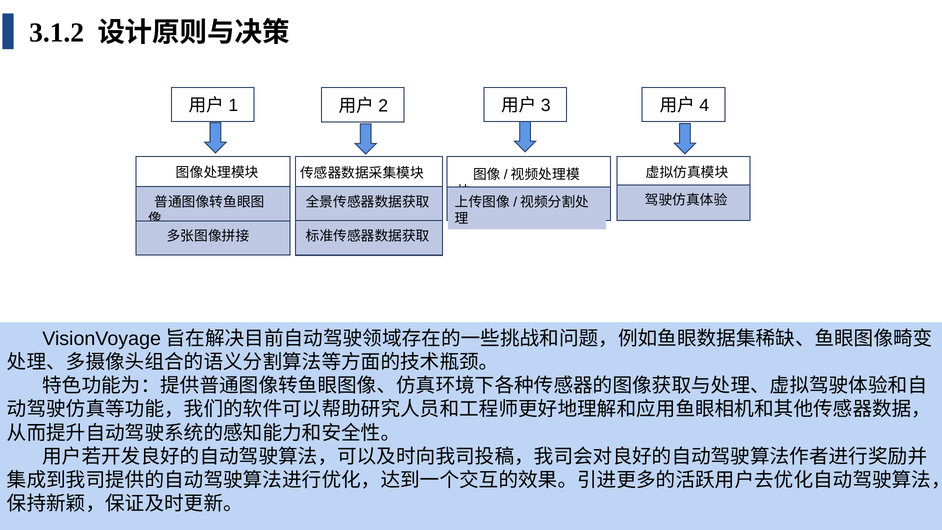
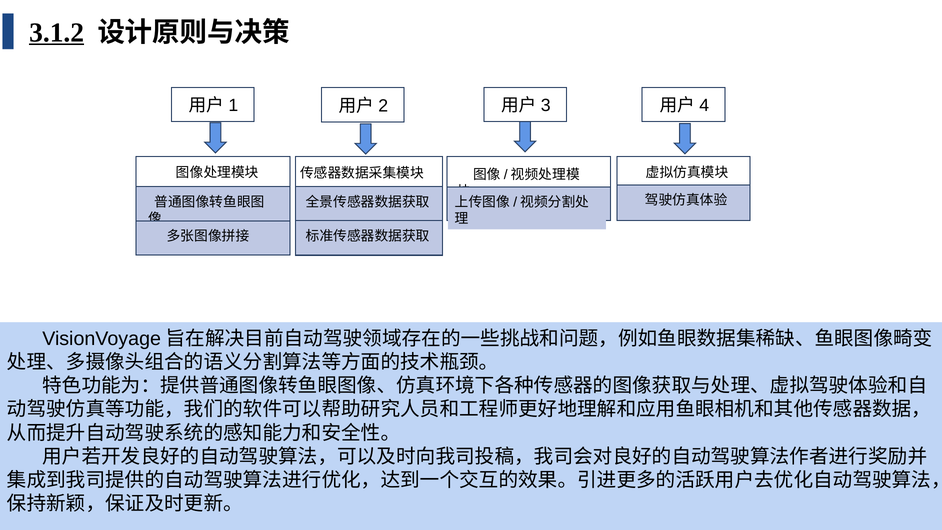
3.1.2 underline: none -> present (57, 33)
